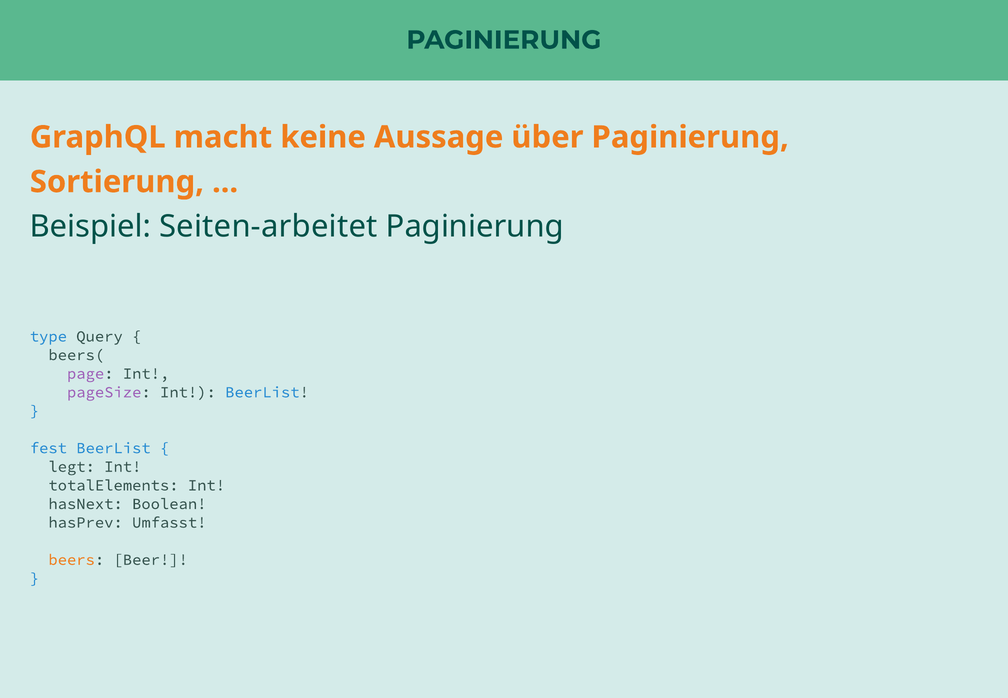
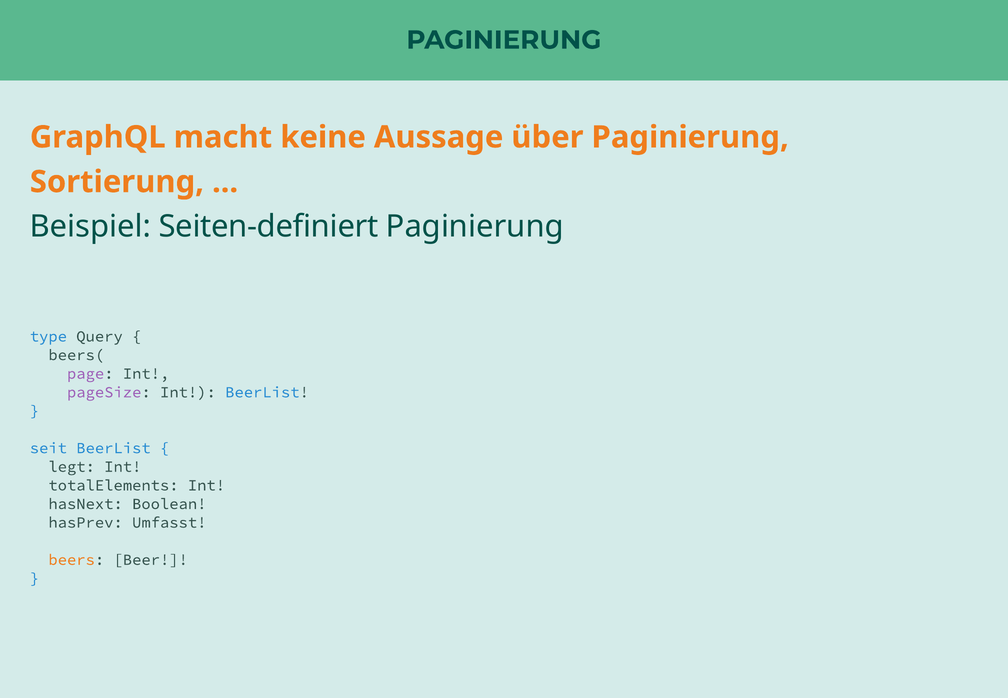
Seiten-arbeitet: Seiten-arbeitet -> Seiten-definiert (269, 227)
fest: fest -> seit (48, 448)
